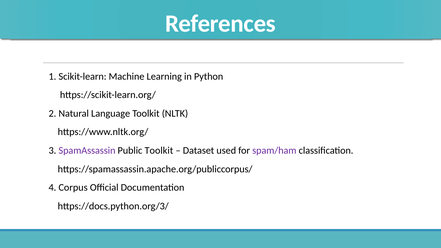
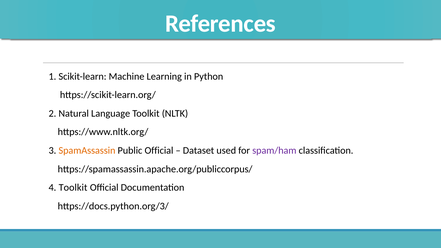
SpamAssassin colour: purple -> orange (87, 151)
Public Toolkit: Toolkit -> Official (159, 151)
4 Corpus: Corpus -> Toolkit (73, 188)
